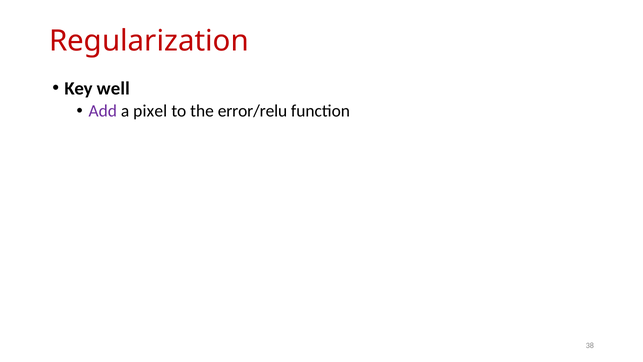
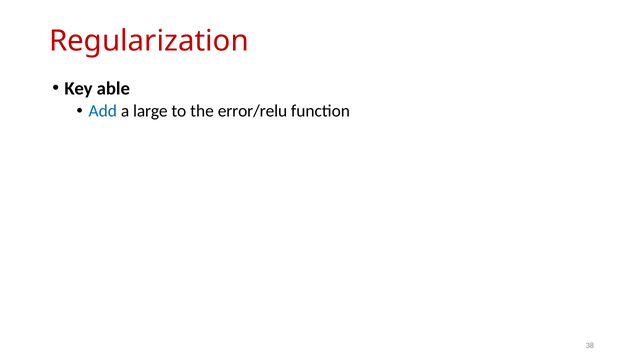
well: well -> able (113, 88)
Add colour: purple -> blue (103, 111)
pixel: pixel -> large (150, 111)
